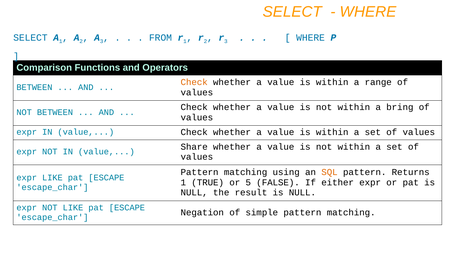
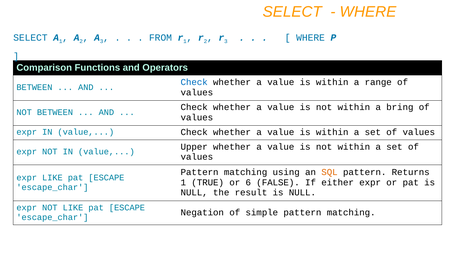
Check colour: orange -> blue (194, 82)
Share: Share -> Upper (194, 147)
5: 5 -> 6 (248, 182)
